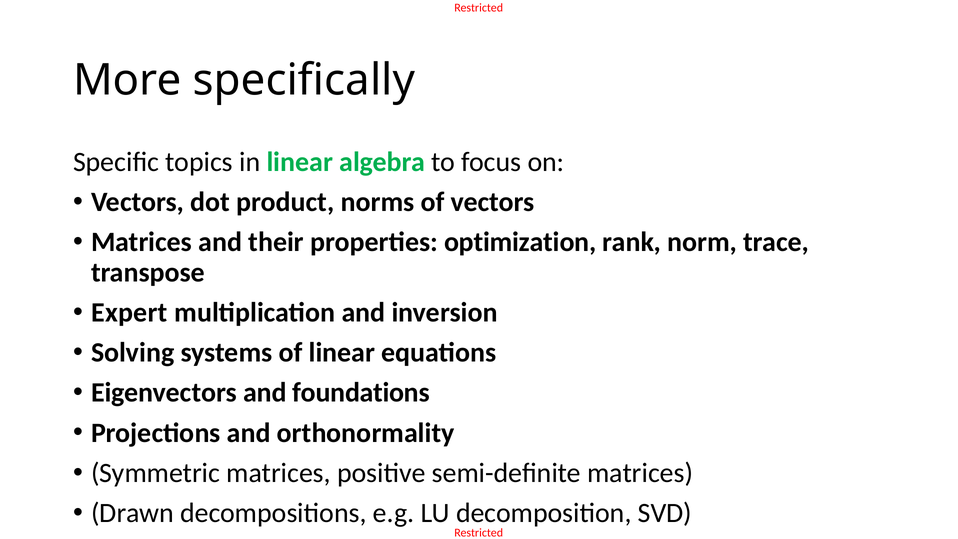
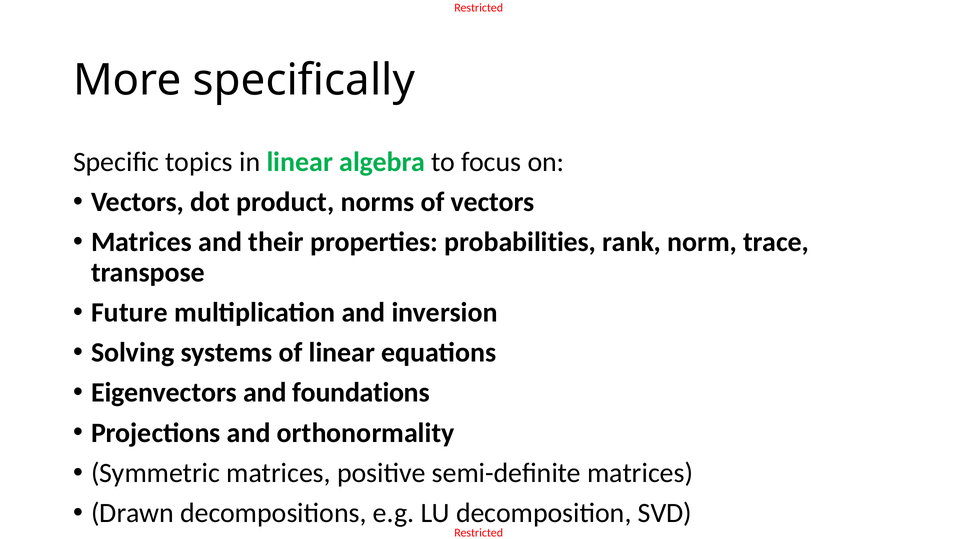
optimization: optimization -> probabilities (520, 242)
Expert: Expert -> Future (129, 312)
